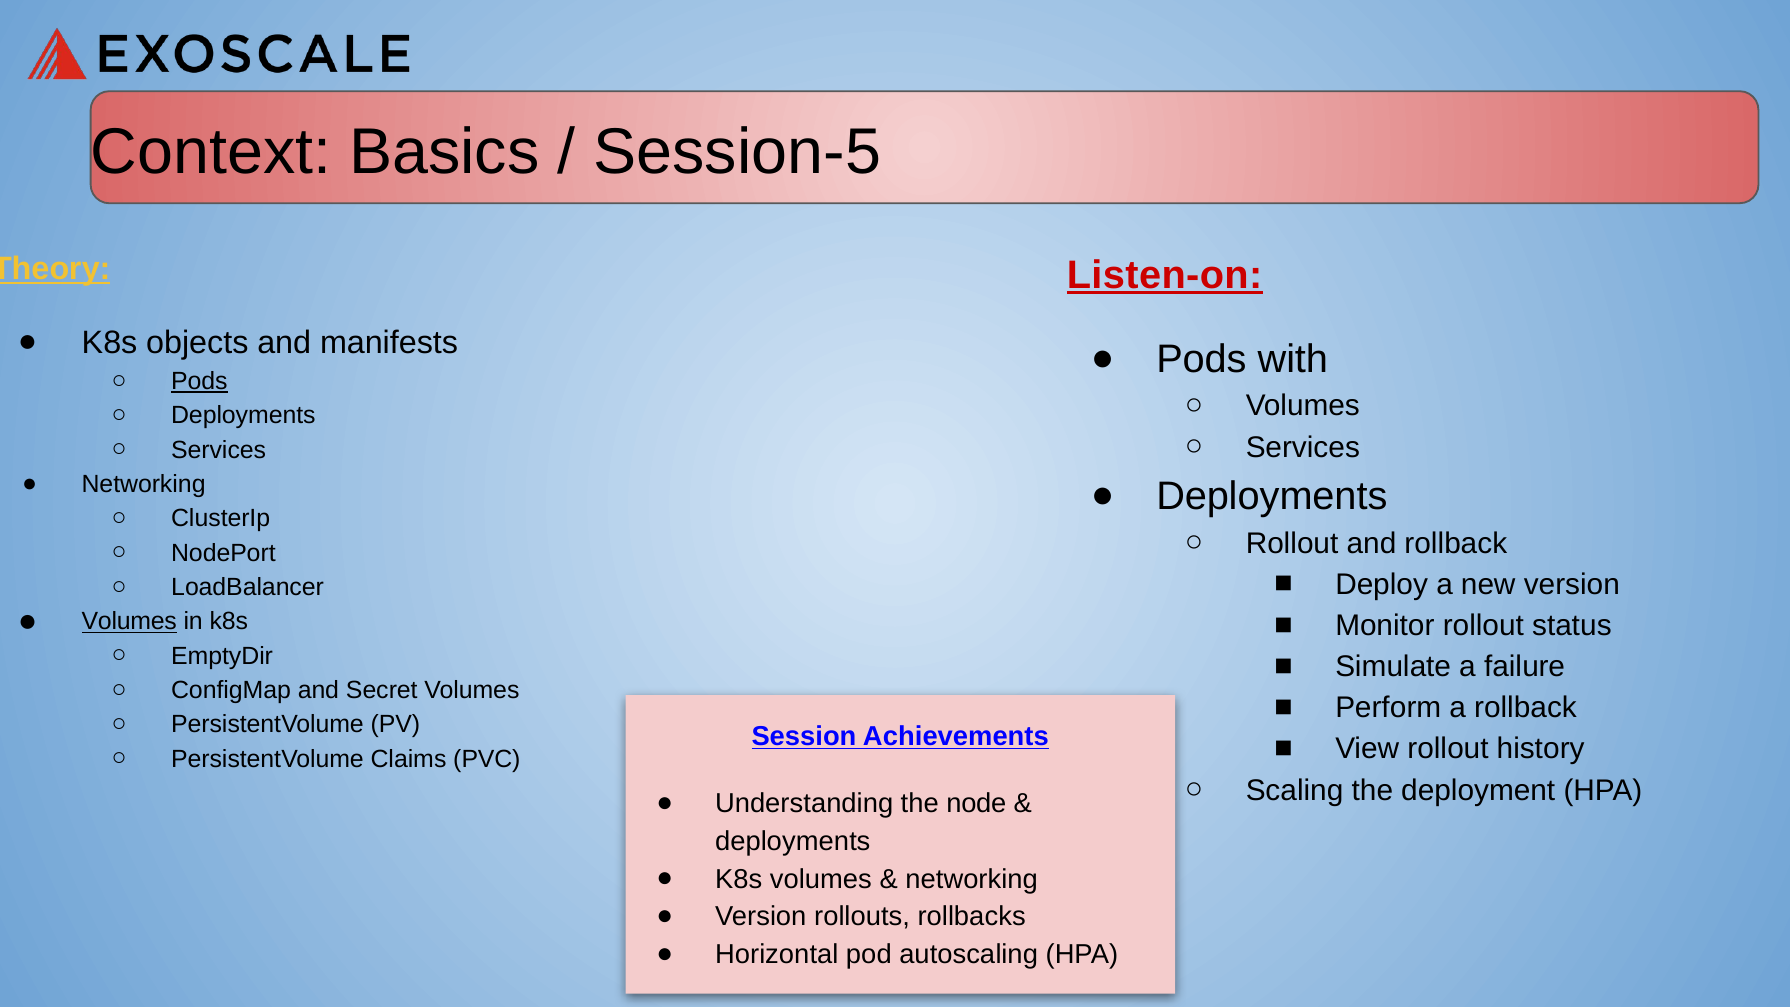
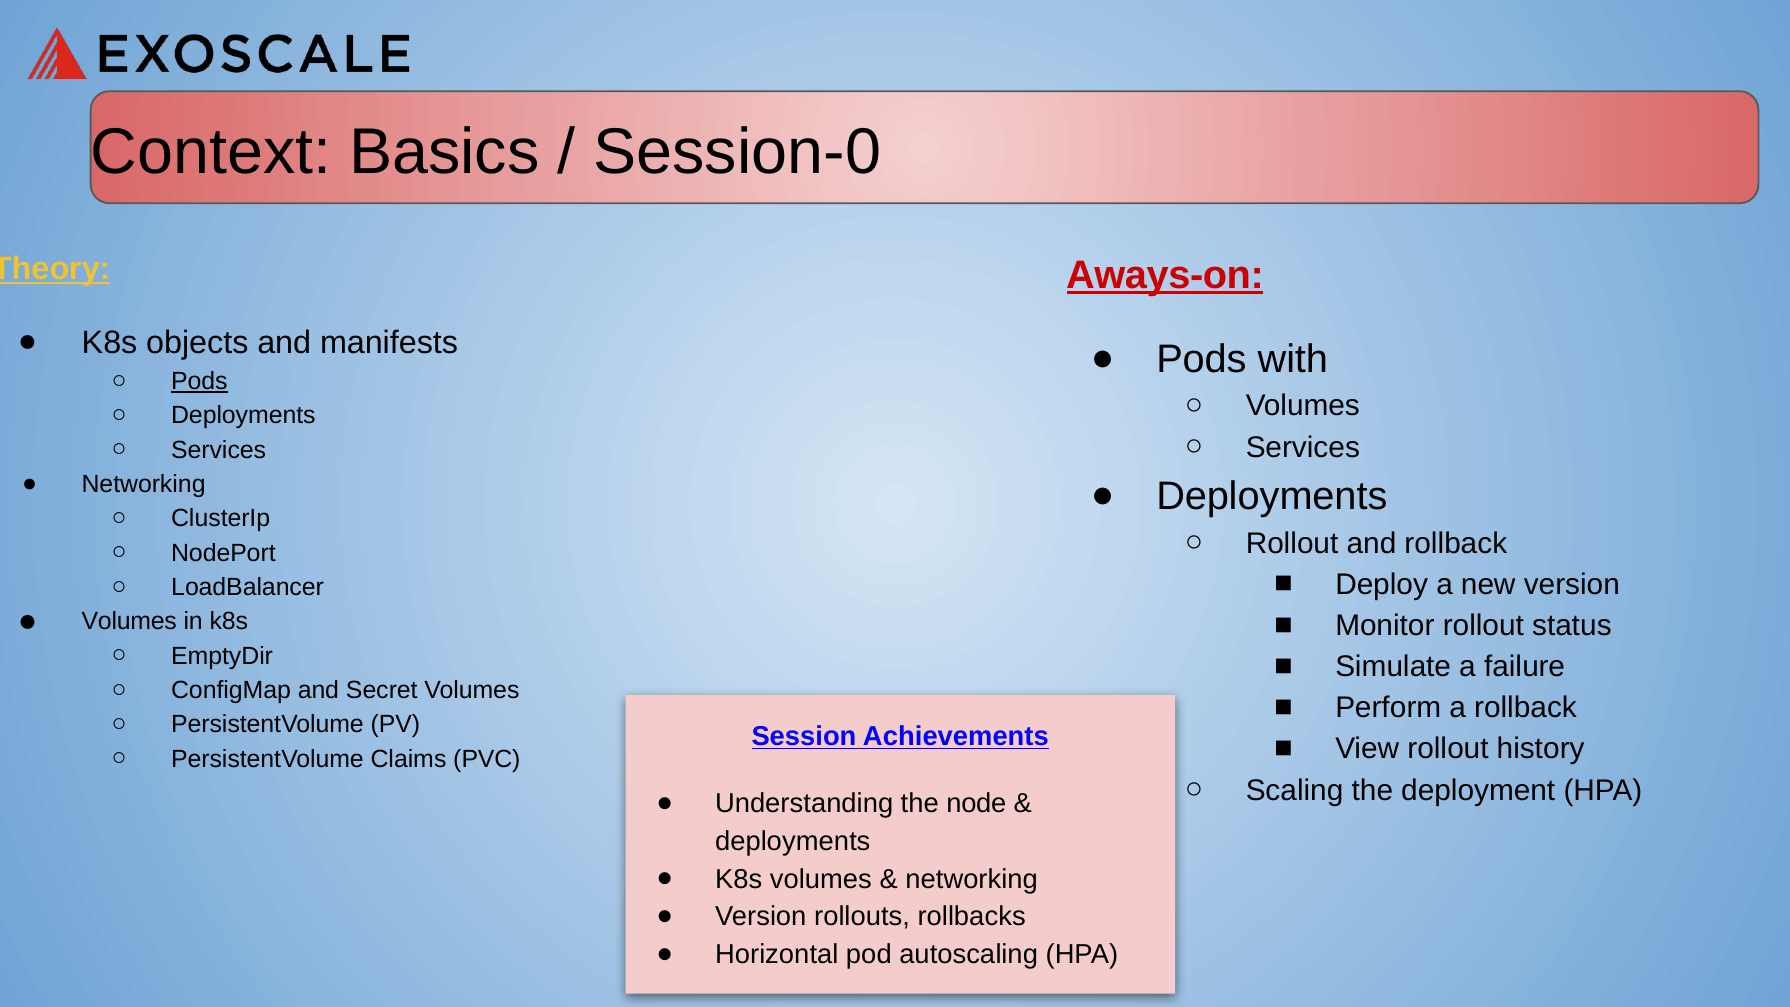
Session-5: Session-5 -> Session-0 (737, 152)
Listen-on: Listen-on -> Aways-on (1165, 275)
Volumes underline: present -> none (129, 622)
